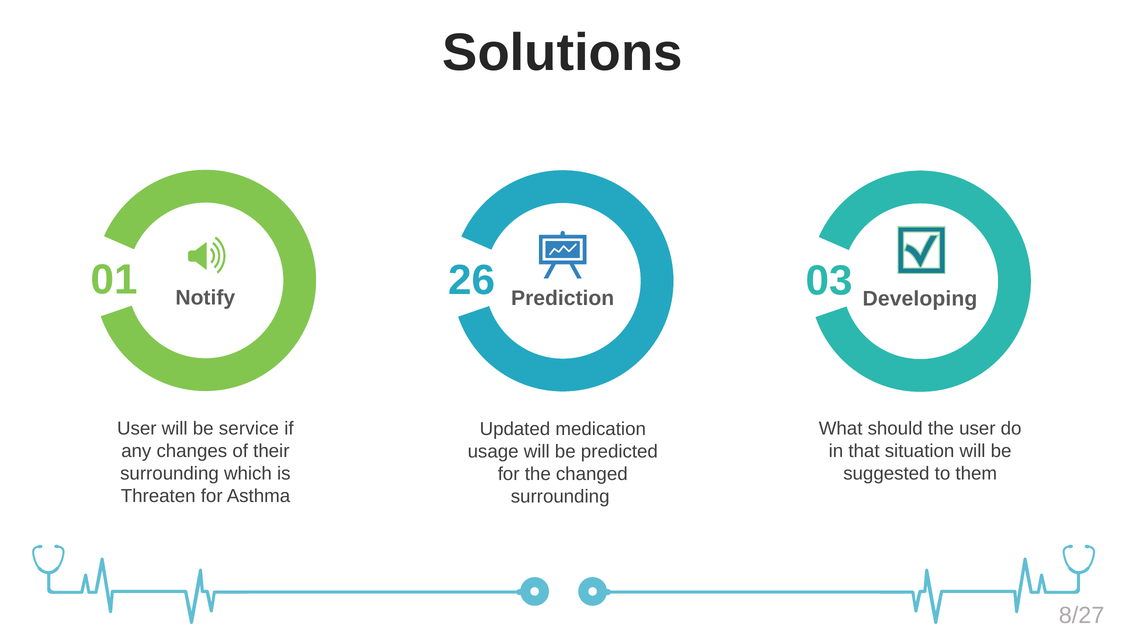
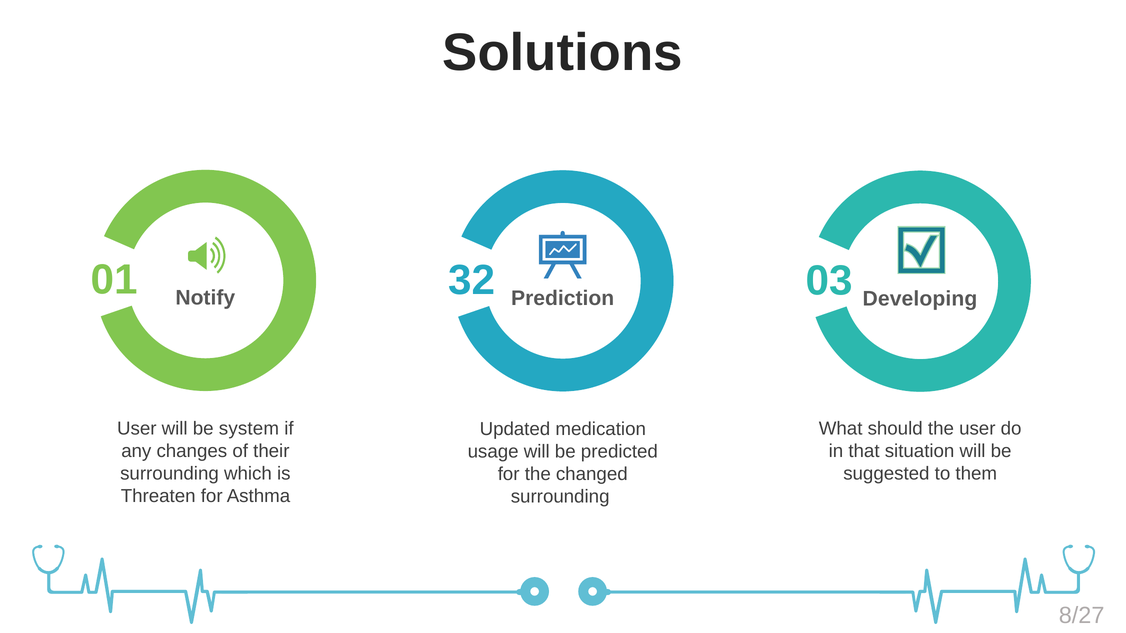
26: 26 -> 32 (472, 280)
service: service -> system (249, 429)
